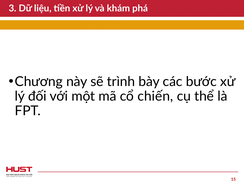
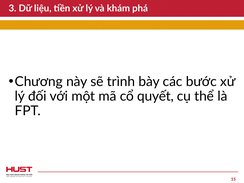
chiến: chiến -> quyết (155, 96)
